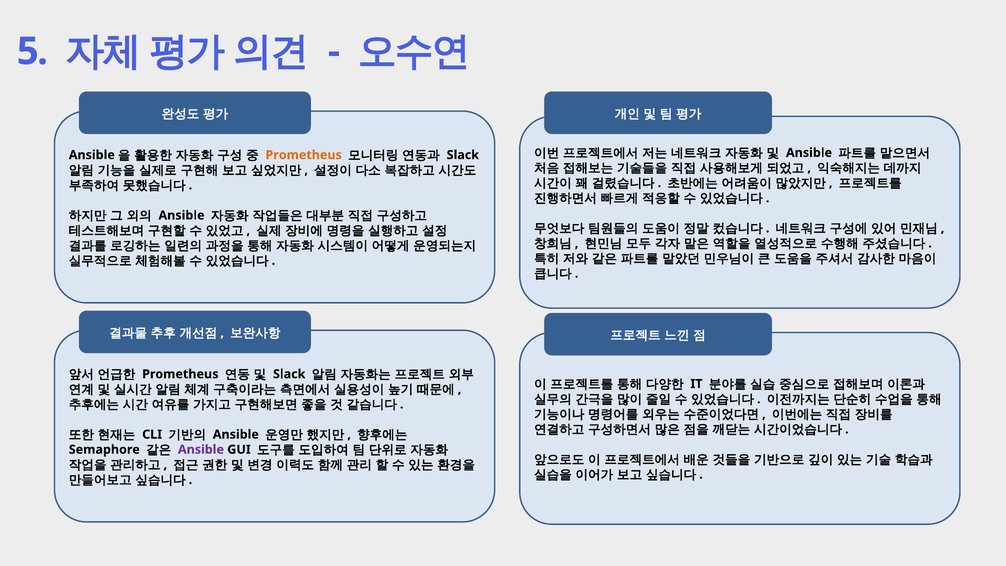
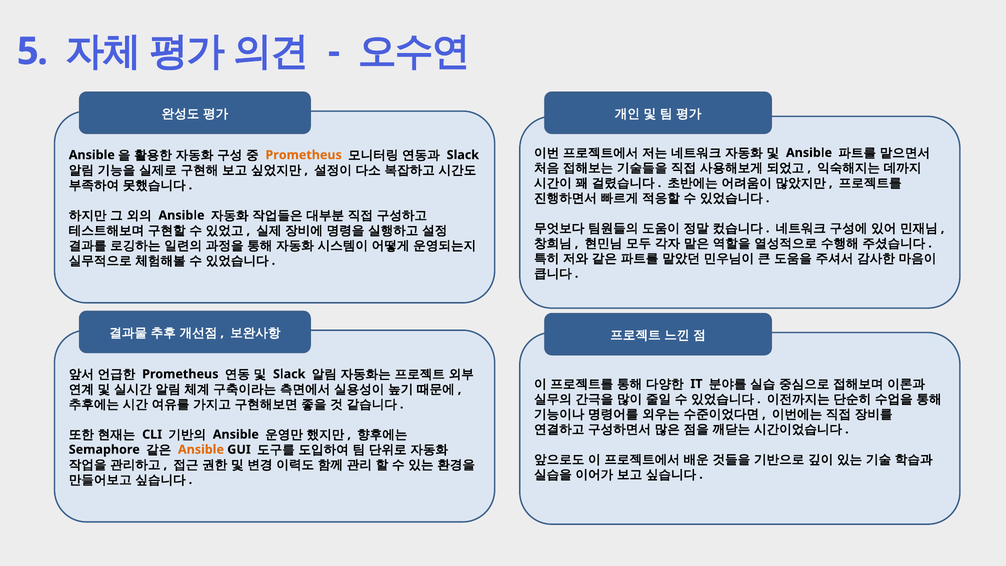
Ansible colour: purple -> orange (201, 449)
